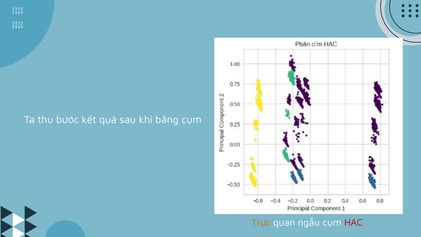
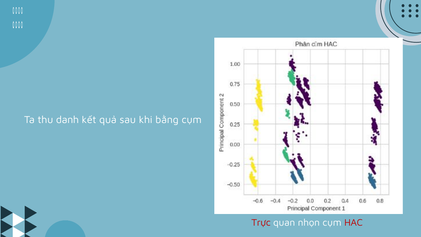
bước: bước -> danh (68, 120)
Trực colour: orange -> red (261, 222)
ngẫu: ngẫu -> nhọn (309, 222)
